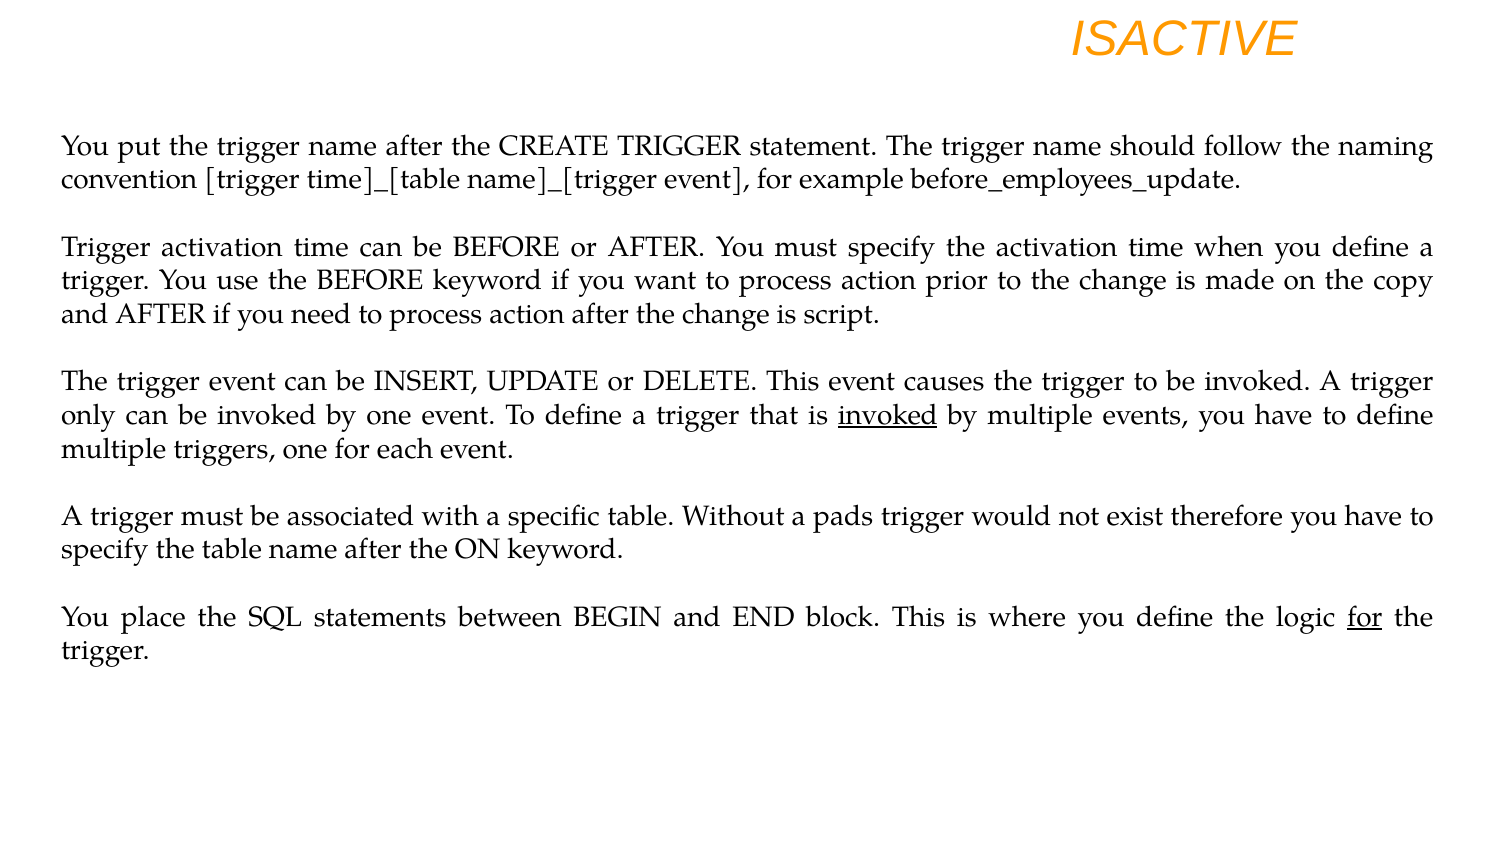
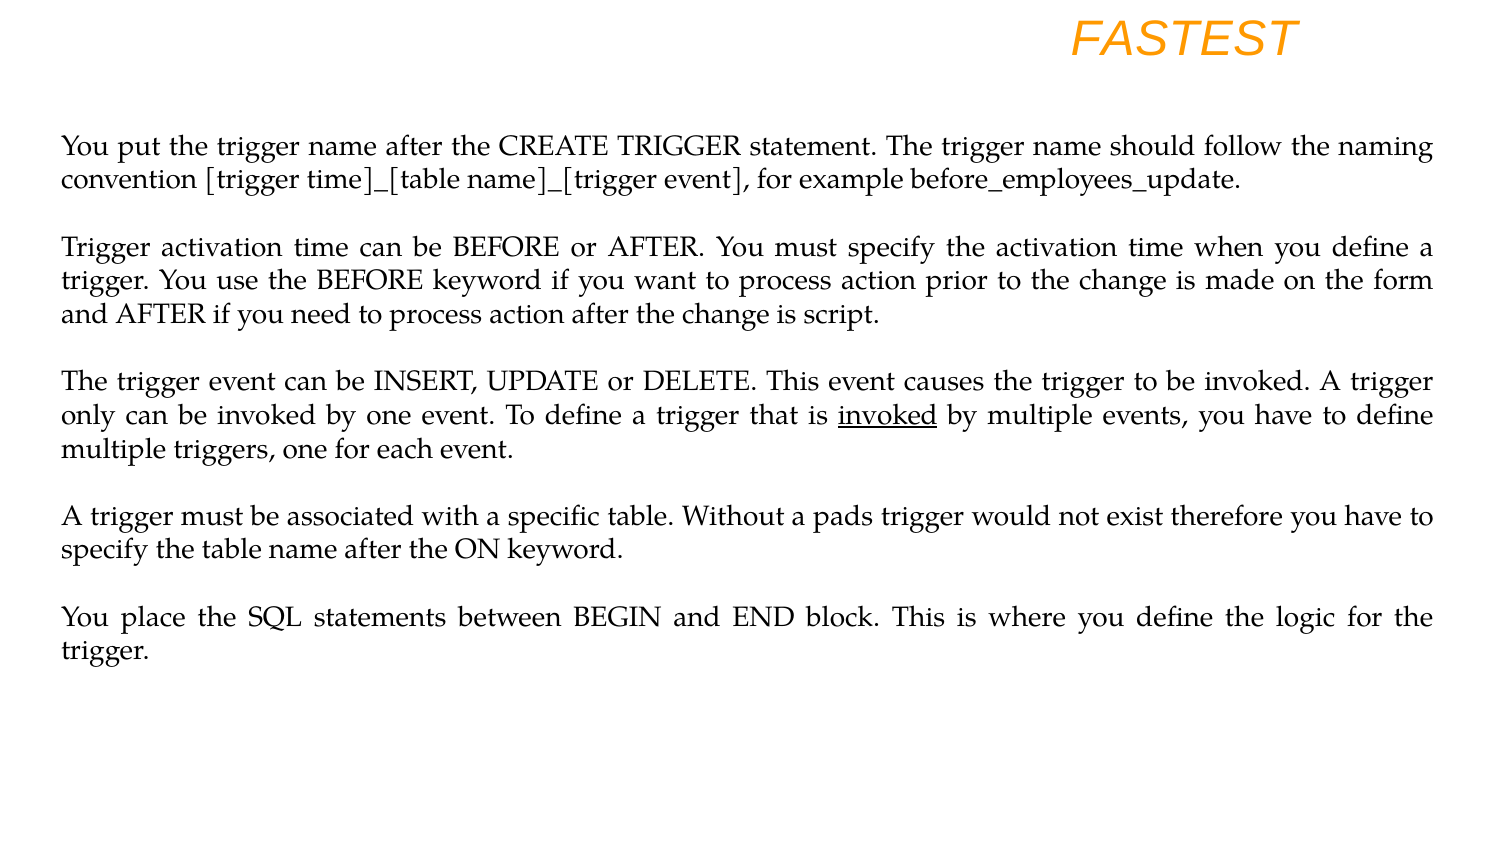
ISACTIVE: ISACTIVE -> FASTEST (1184, 39)
copy: copy -> form (1403, 281)
for underline: present -> none (1365, 617)
